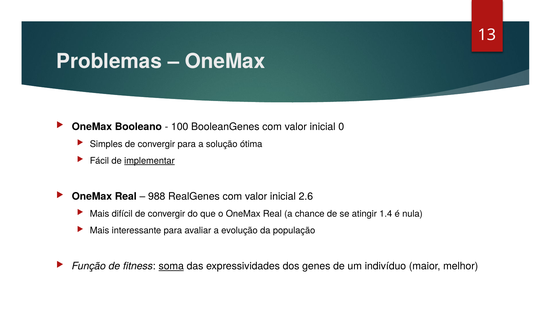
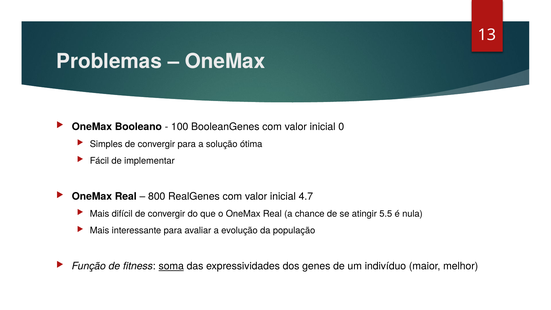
implementar underline: present -> none (149, 161)
988: 988 -> 800 (157, 196)
2.6: 2.6 -> 4.7 (306, 196)
1.4: 1.4 -> 5.5 (386, 214)
